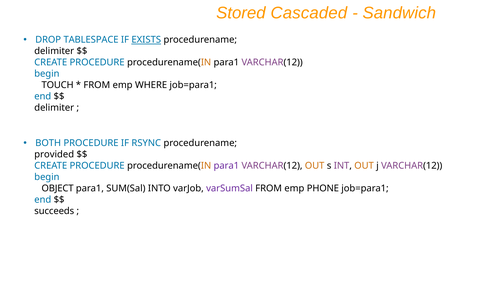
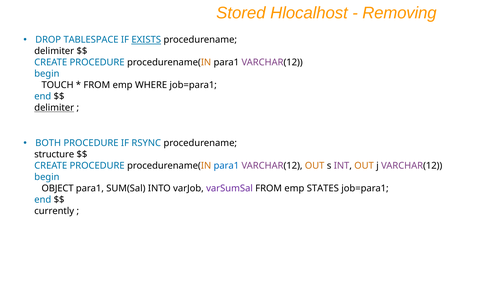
Cascaded: Cascaded -> Hlocalhost (309, 13)
Sandwich: Sandwich -> Removing (399, 13)
delimiter underline: none -> present (54, 108)
provided: provided -> structure (54, 154)
para1 colour: purple -> blue (226, 166)
PHONE: PHONE -> STATES (323, 188)
succeeds: succeeds -> currently (54, 211)
